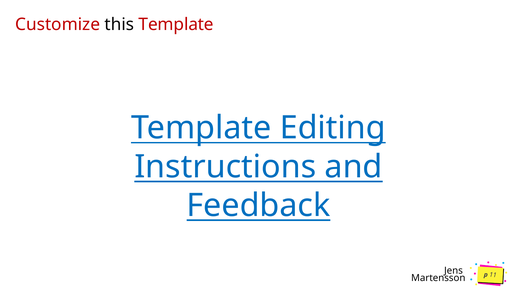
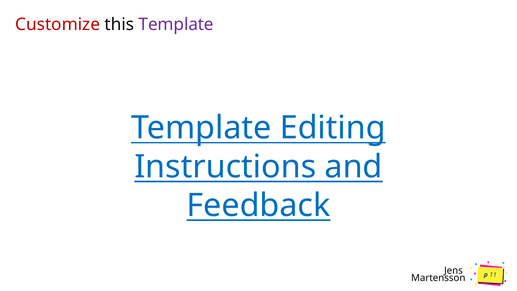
Template colour: red -> purple (176, 24)
